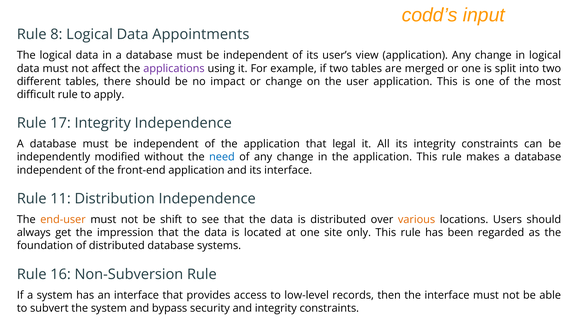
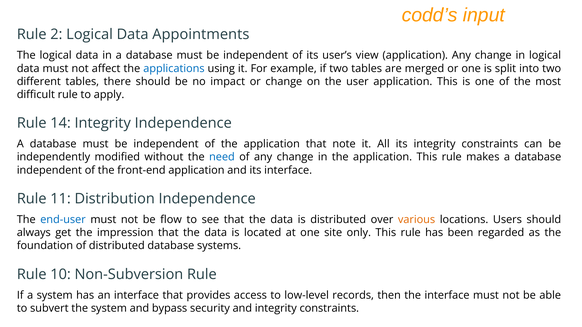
8: 8 -> 2 (56, 35)
applications colour: purple -> blue (174, 68)
17: 17 -> 14 (61, 123)
legal: legal -> note (344, 144)
end-user colour: orange -> blue (63, 220)
shift: shift -> flow (171, 220)
16: 16 -> 10 (61, 275)
